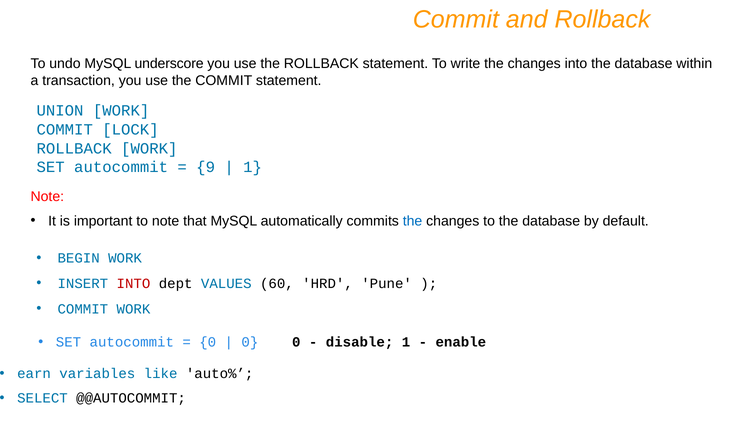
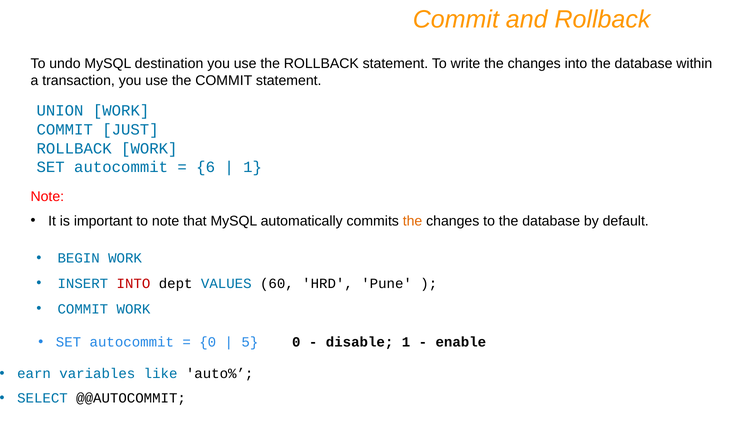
underscore: underscore -> destination (169, 64)
LOCK: LOCK -> JUST (130, 130)
9: 9 -> 6 (206, 167)
the colour: blue -> orange (413, 221)
0: 0 -> 5 (250, 342)
